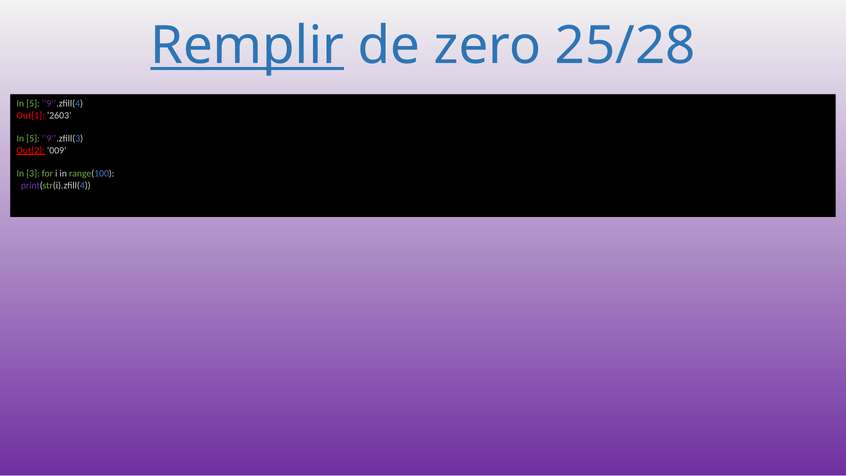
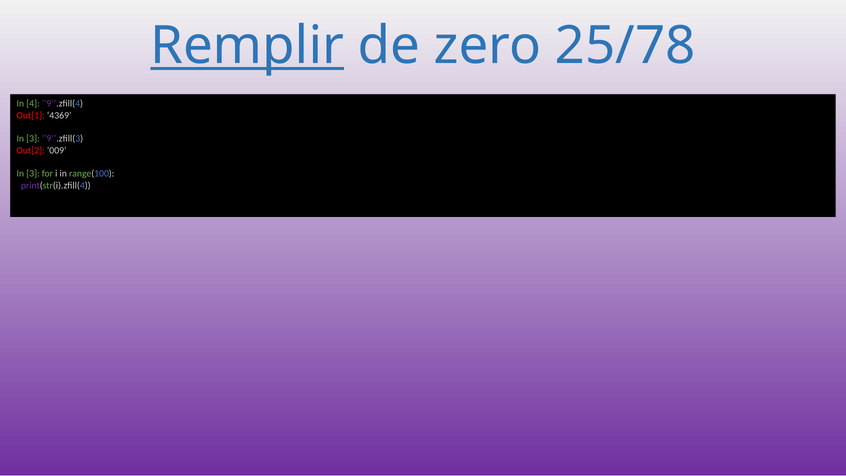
25/28: 25/28 -> 25/78 (625, 46)
5: 5 -> 4 (33, 104)
2603: 2603 -> 4369 (59, 115)
5: 5 -> 3 (33, 139)
Out[2 underline: present -> none (31, 150)
